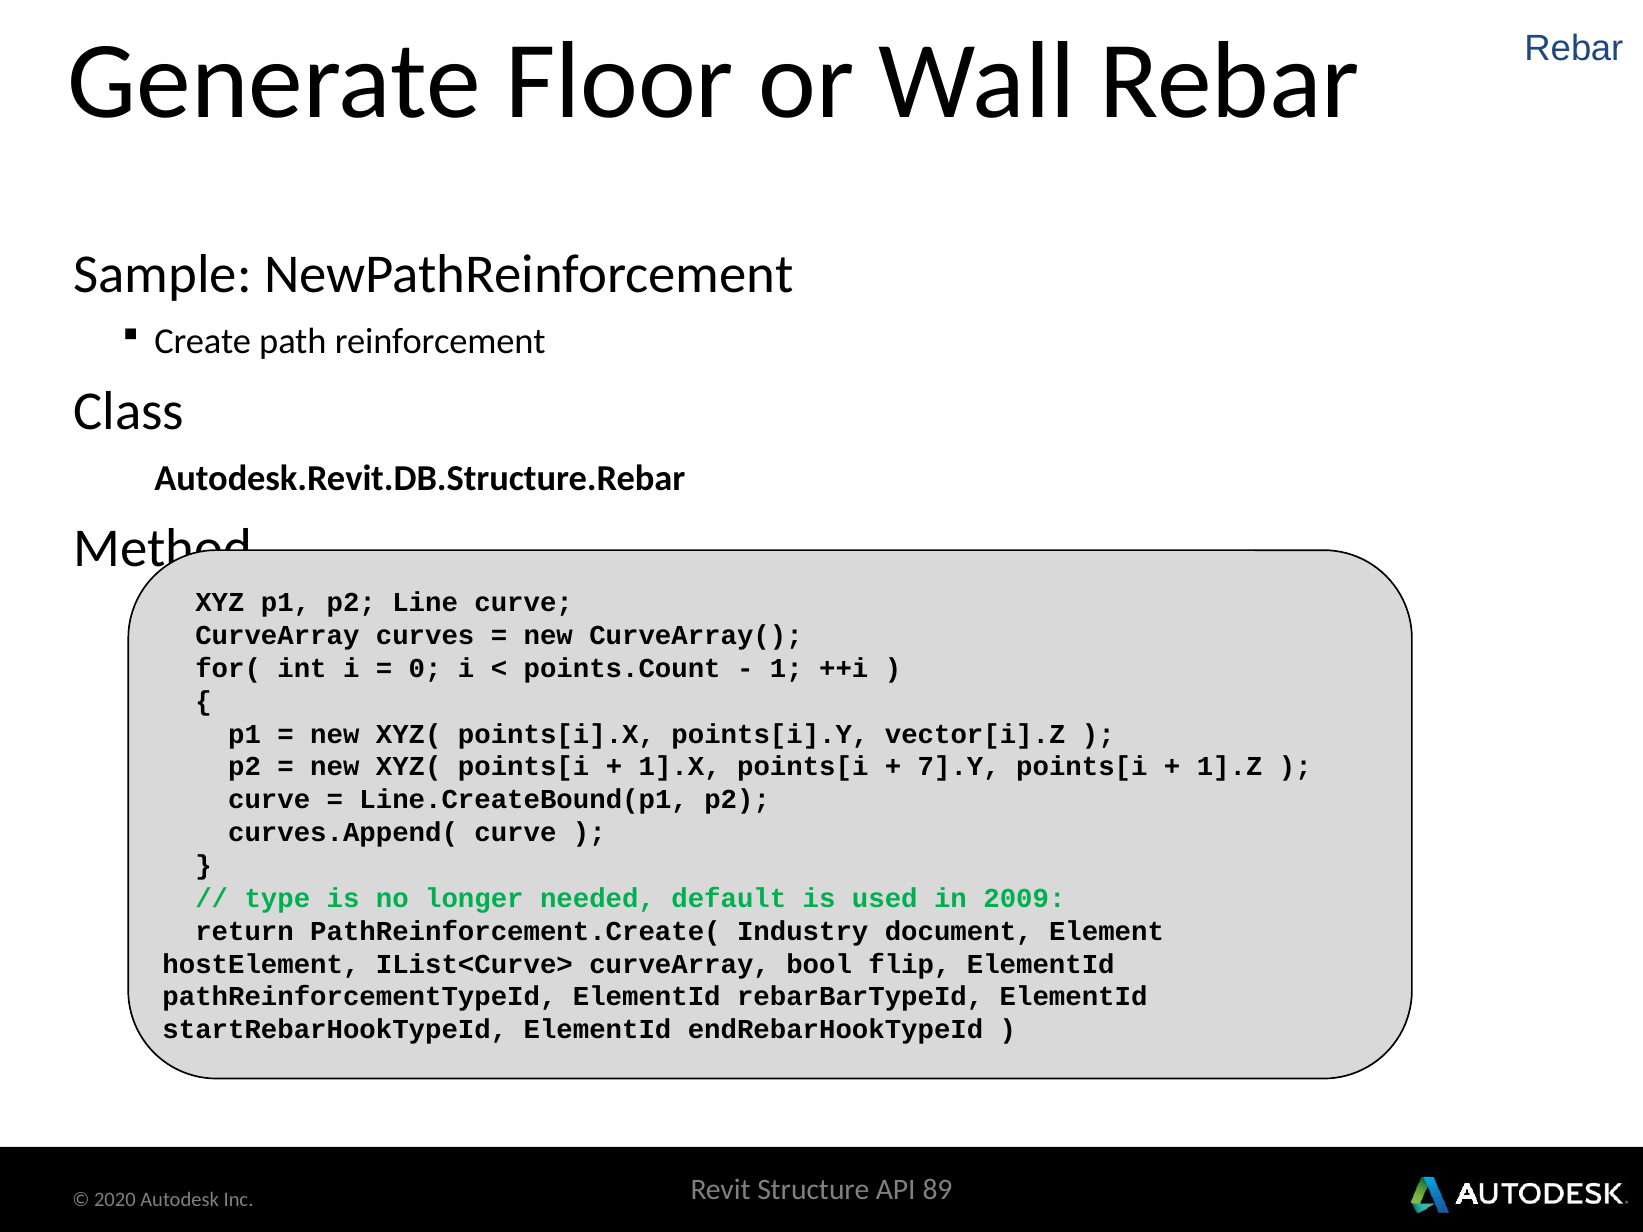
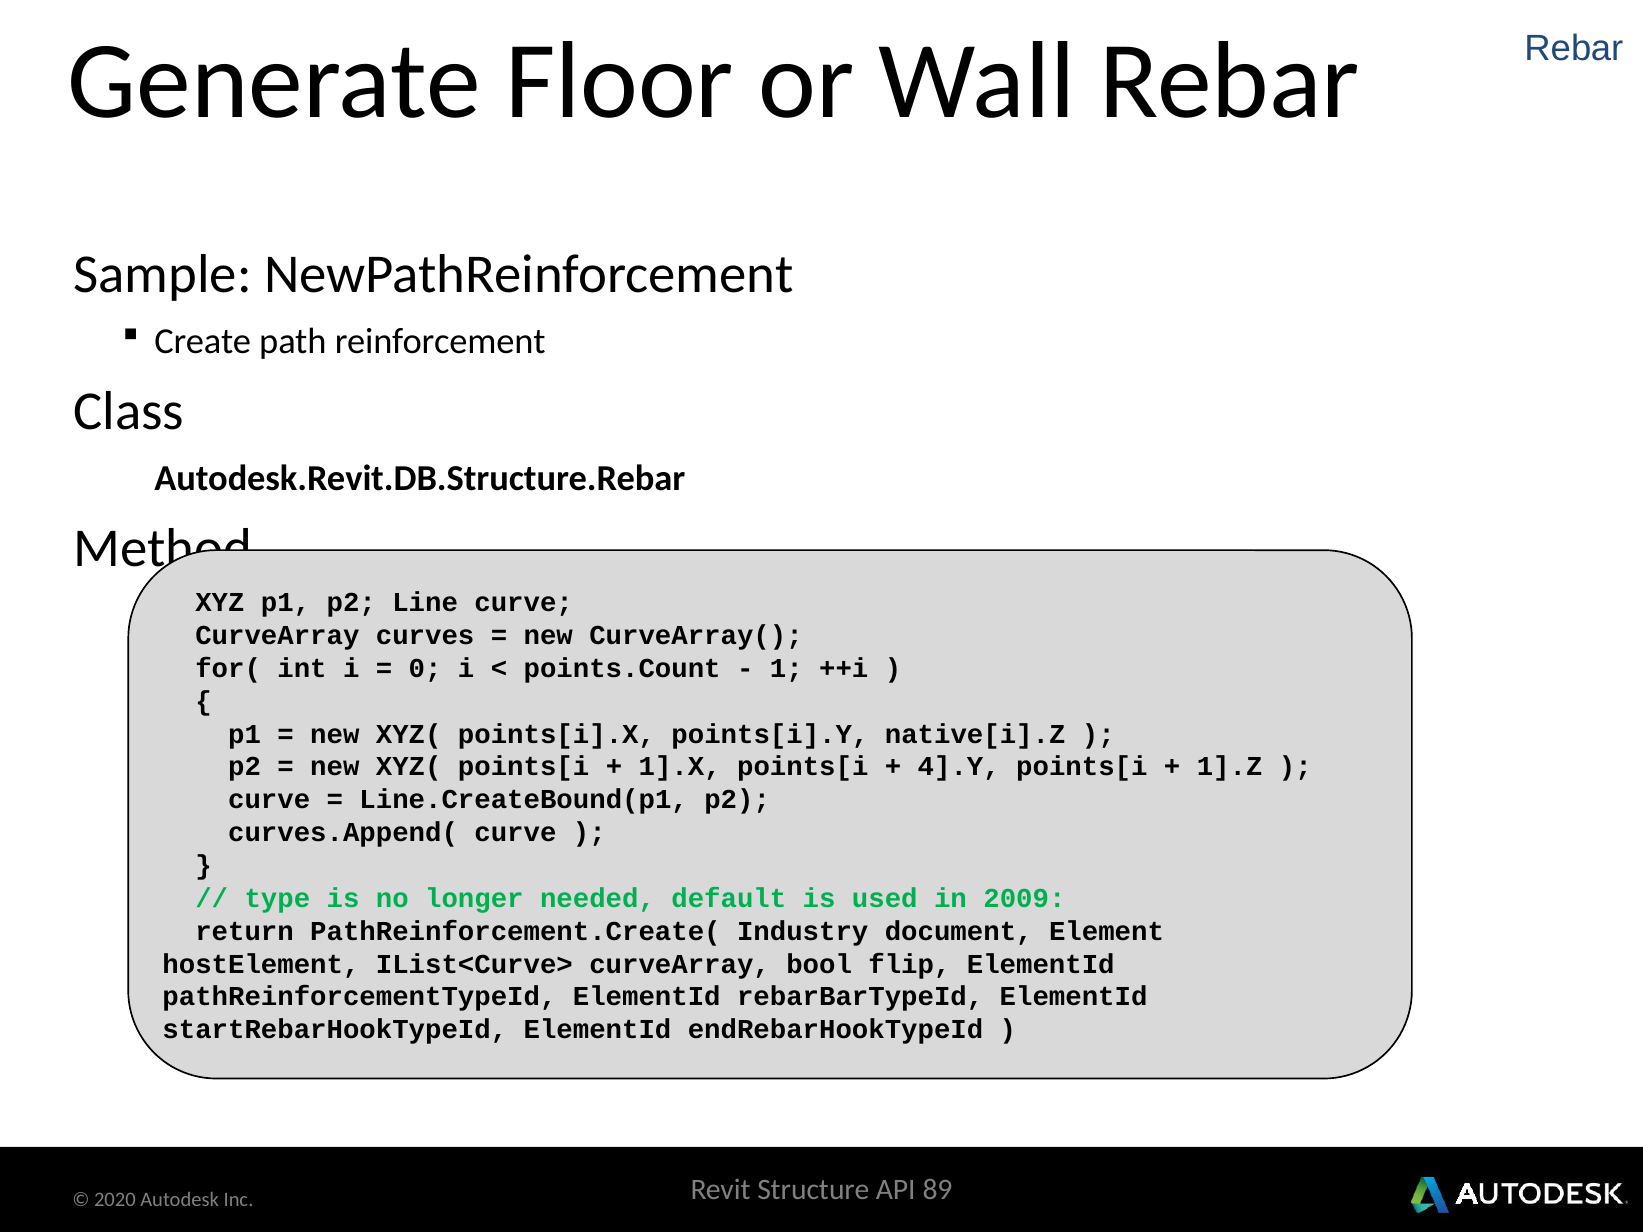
vector[i].Z: vector[i].Z -> native[i].Z (975, 734)
7].Y: 7].Y -> 4].Y (959, 767)
